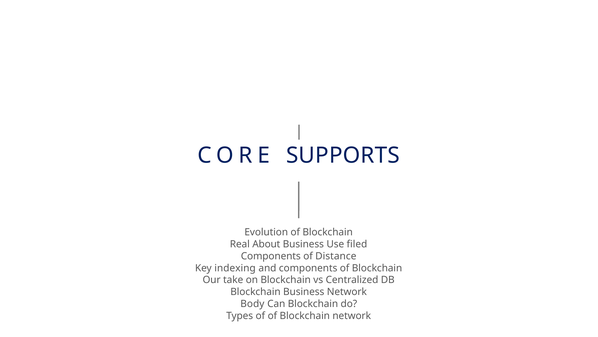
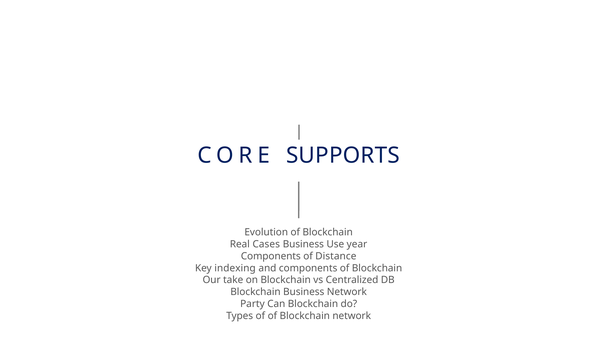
About: About -> Cases (266, 244)
filed: filed -> year (357, 244)
Body: Body -> Party (252, 303)
